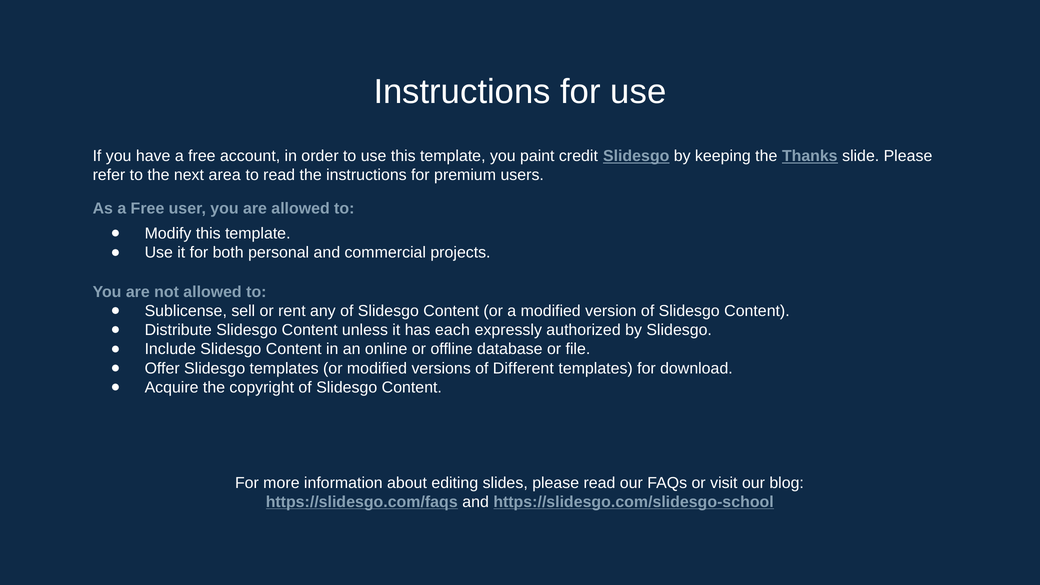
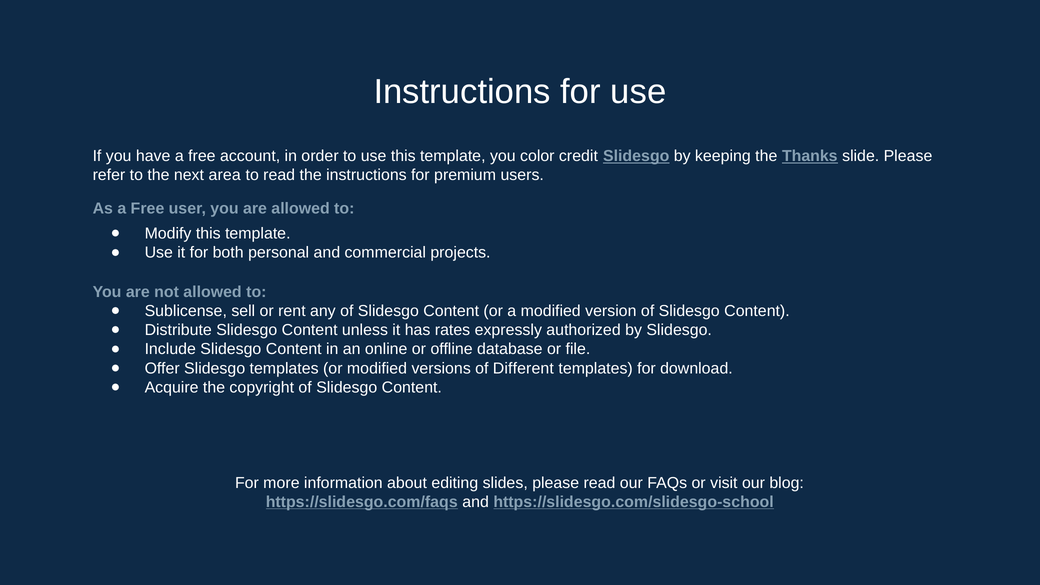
paint: paint -> color (537, 156)
each: each -> rates (453, 330)
